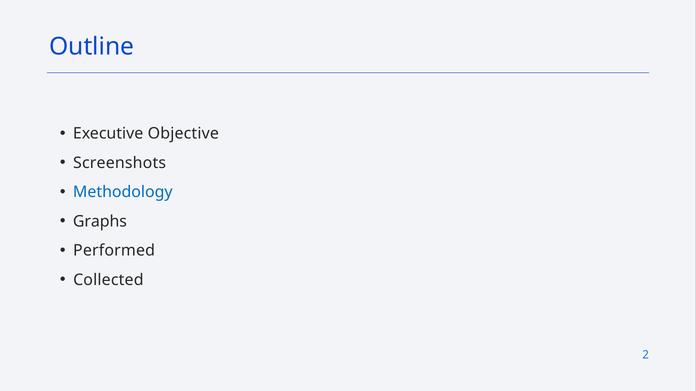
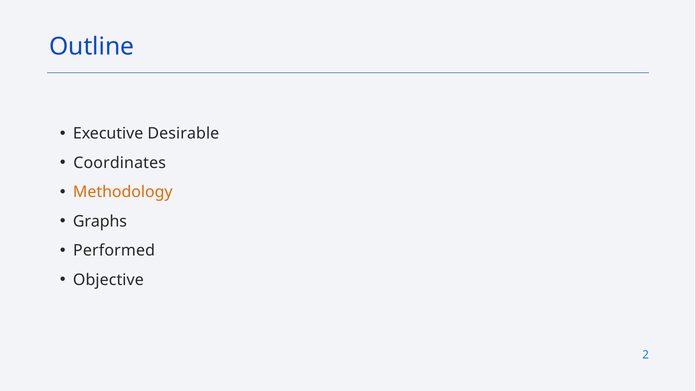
Objective: Objective -> Desirable (183, 134)
Screenshots: Screenshots -> Coordinates (120, 163)
Methodology colour: blue -> orange (123, 192)
Collected: Collected -> Objective (108, 280)
